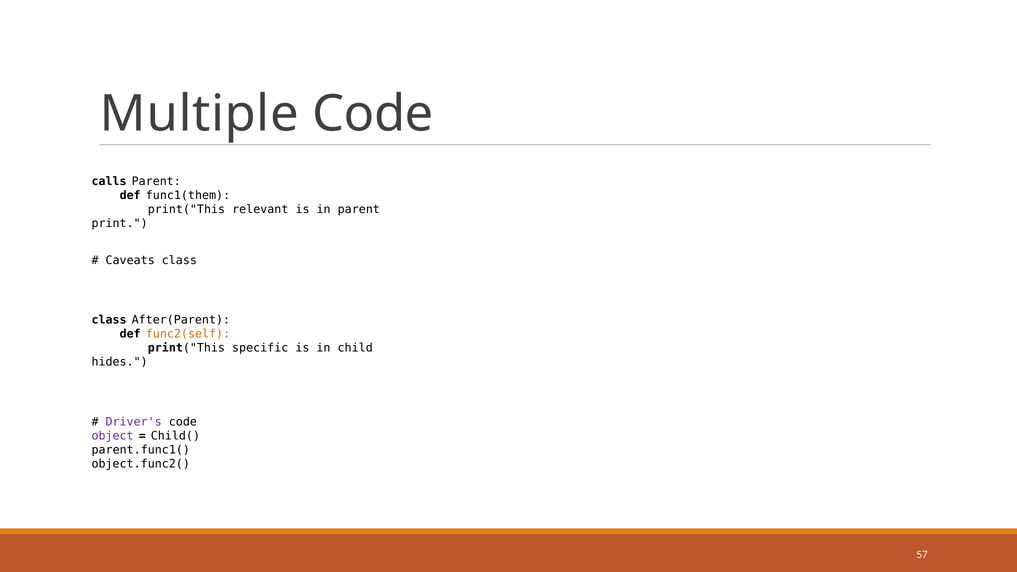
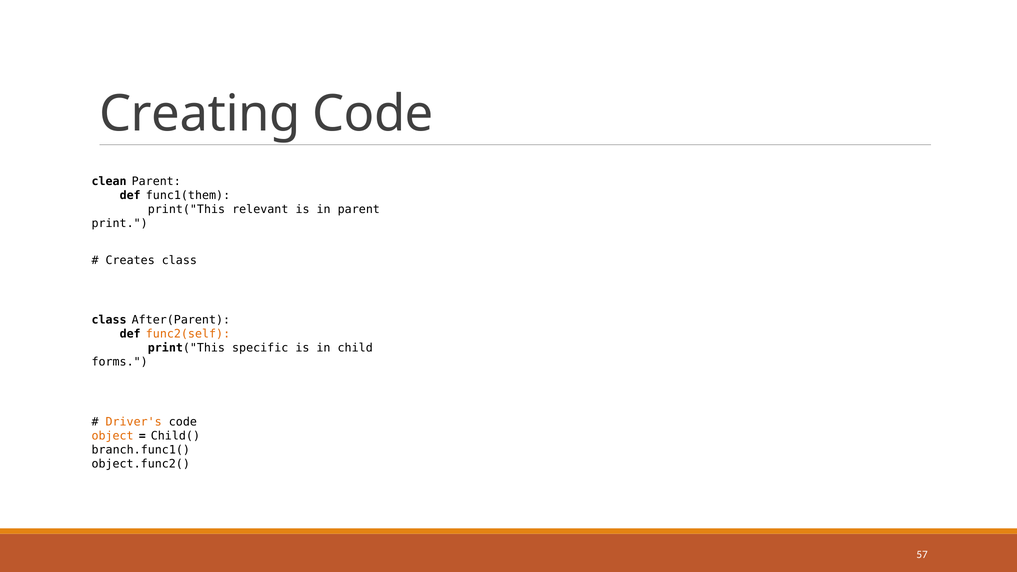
Multiple: Multiple -> Creating (200, 114)
calls: calls -> clean (109, 181)
Caveats: Caveats -> Creates (130, 260)
hides: hides -> forms (120, 362)
Driver's colour: purple -> orange (134, 422)
object colour: purple -> orange (113, 436)
parent.func1(: parent.func1( -> branch.func1( (141, 450)
